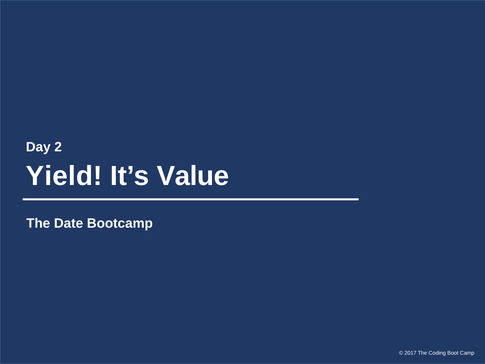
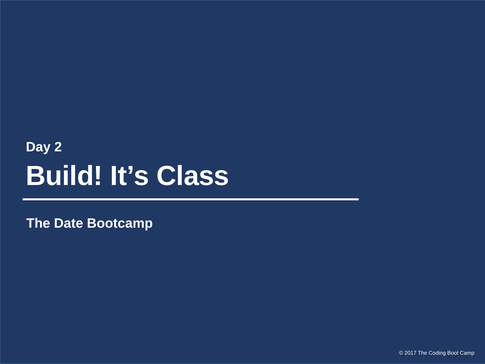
Yield: Yield -> Build (64, 176)
Value: Value -> Class (193, 176)
